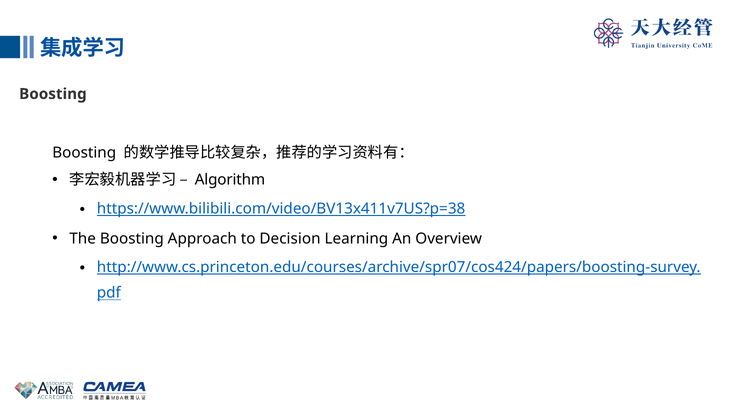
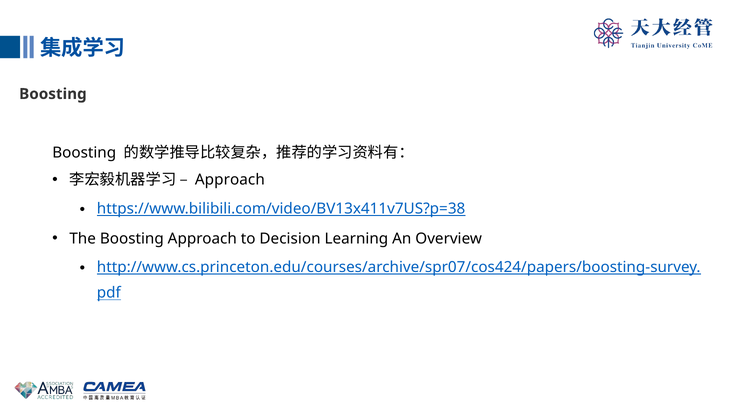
Algorithm: Algorithm -> Approach (230, 180)
